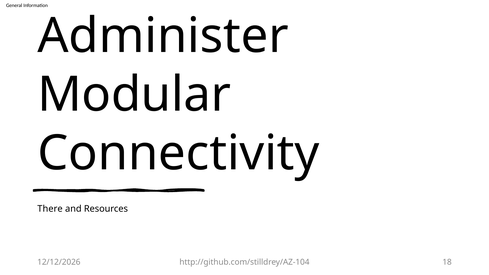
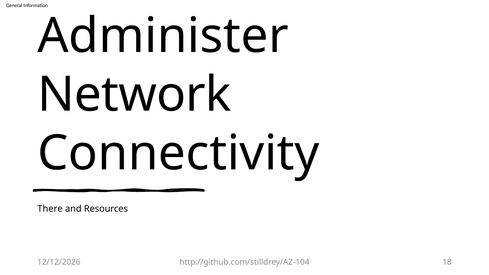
Modular: Modular -> Network (134, 95)
